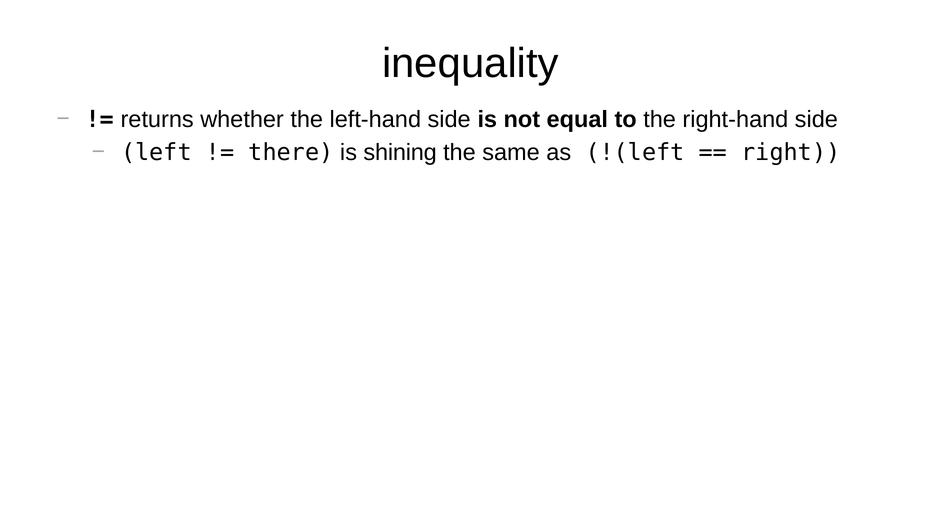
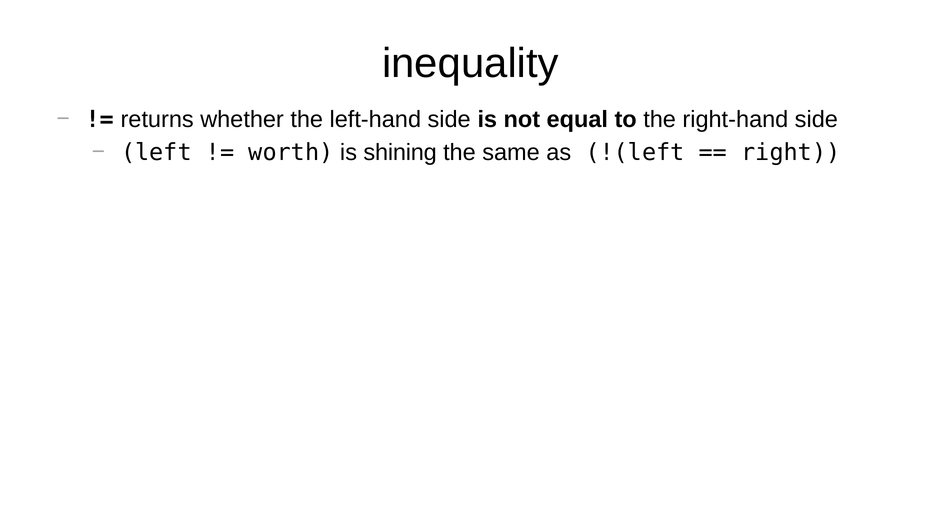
there: there -> worth (291, 153)
